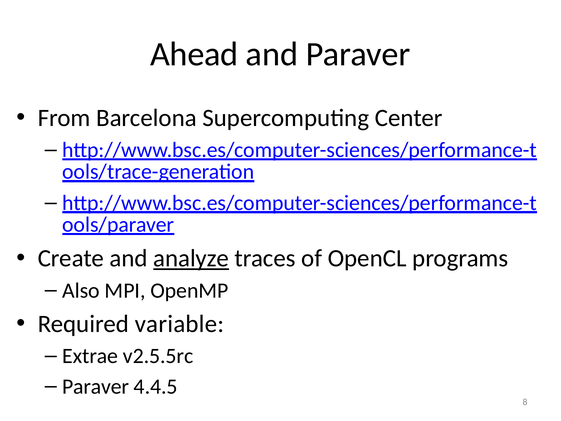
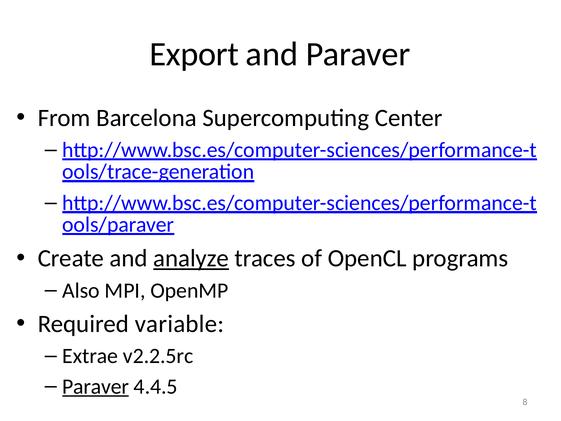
Ahead: Ahead -> Export (194, 54)
v2.5.5rc: v2.5.5rc -> v2.2.5rc (158, 356)
Paraver underline: none -> present (96, 386)
